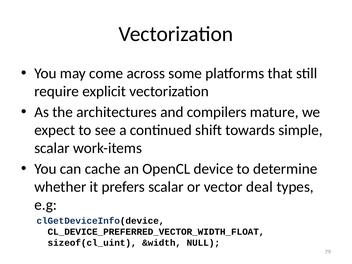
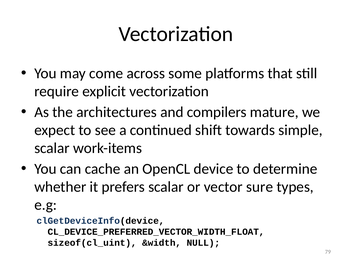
deal: deal -> sure (260, 187)
